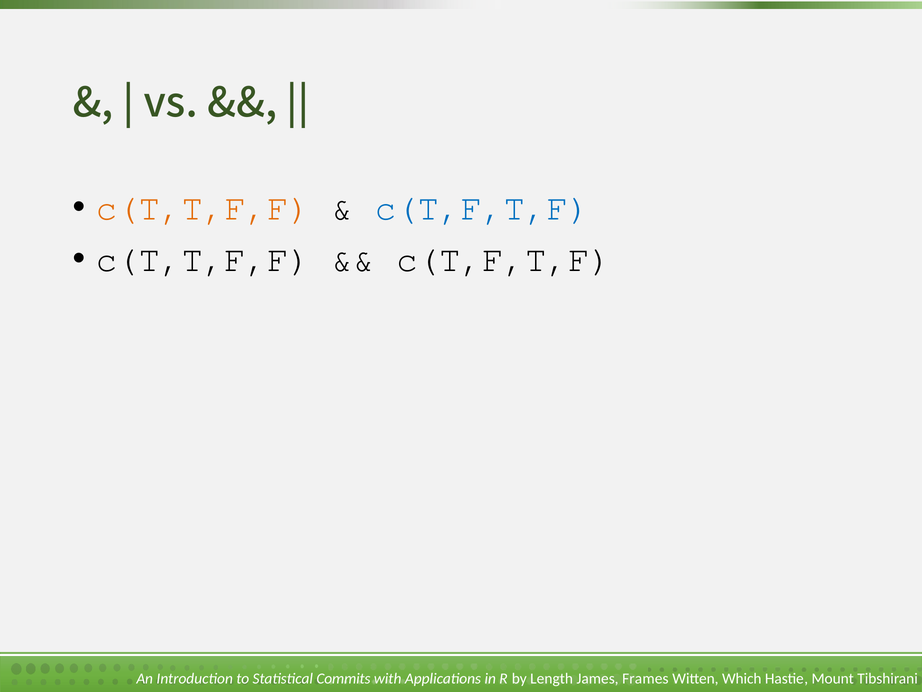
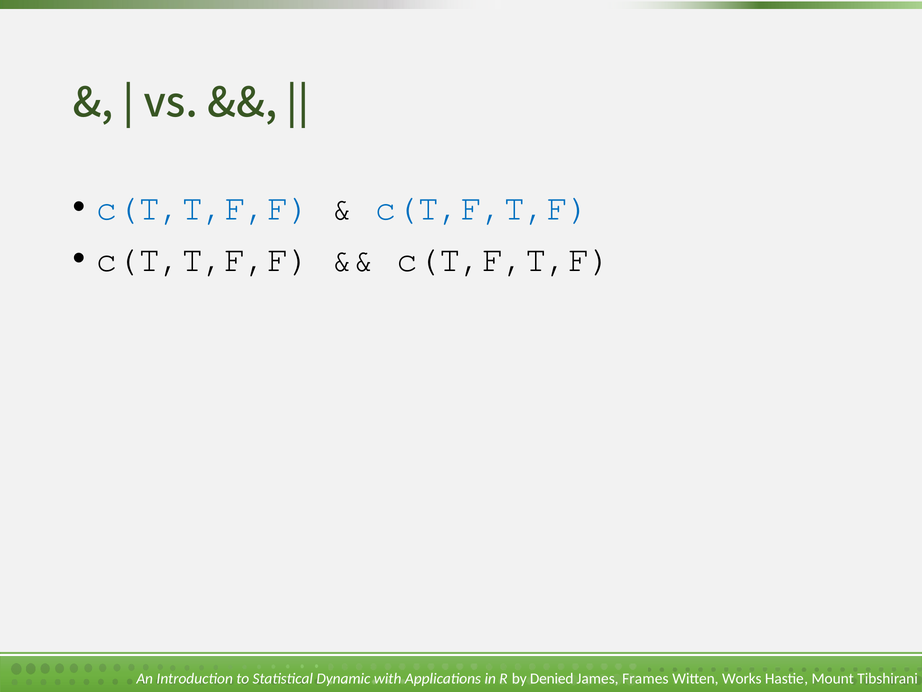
c(T,T,F,F colour: orange -> blue (203, 208)
Commits: Commits -> Dynamic (343, 678)
Length: Length -> Denied (552, 678)
Which: Which -> Works (742, 678)
